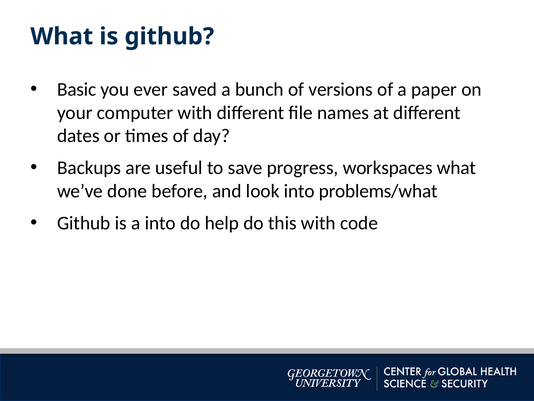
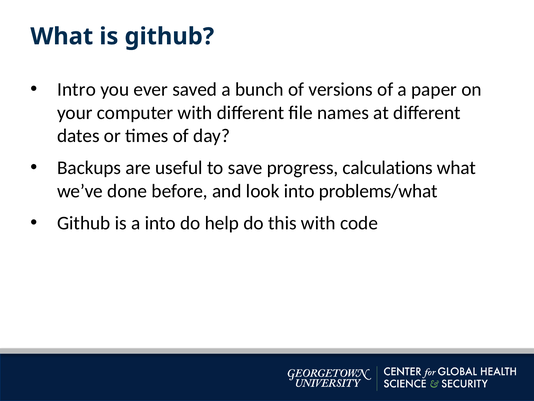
Basic: Basic -> Intro (76, 89)
workspaces: workspaces -> calculations (388, 168)
